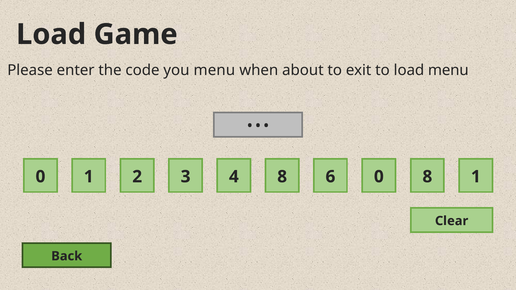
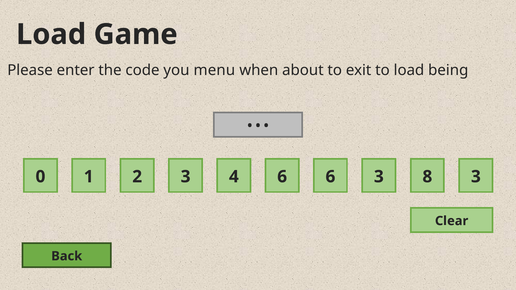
load menu: menu -> being (448, 70)
4 8: 8 -> 6 (282, 177)
1 6 0: 0 -> 3 (379, 177)
0 1: 1 -> 3 (476, 177)
